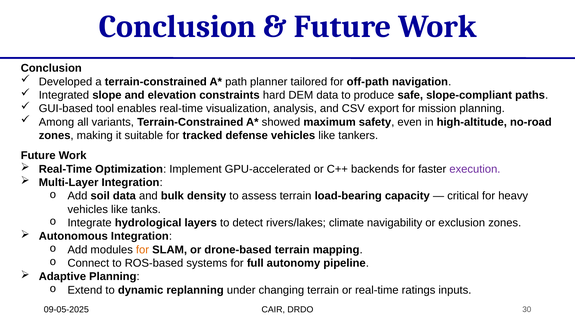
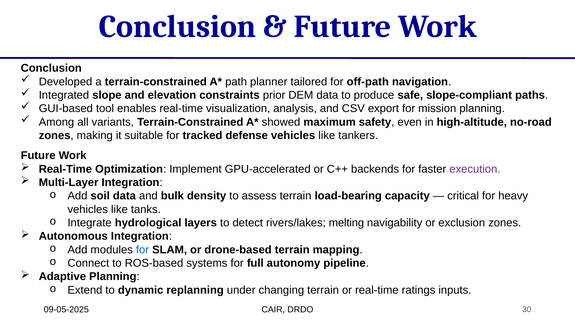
hard: hard -> prior (274, 95)
climate: climate -> melting (346, 222)
for colour: orange -> blue (142, 249)
